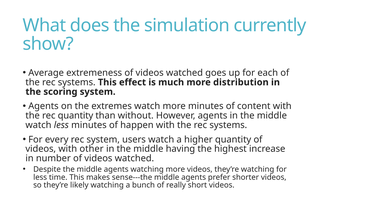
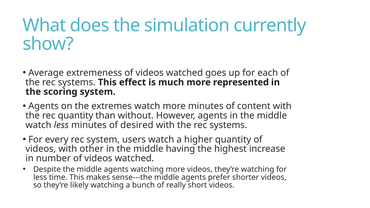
distribution: distribution -> represented (241, 82)
happen: happen -> desired (137, 125)
